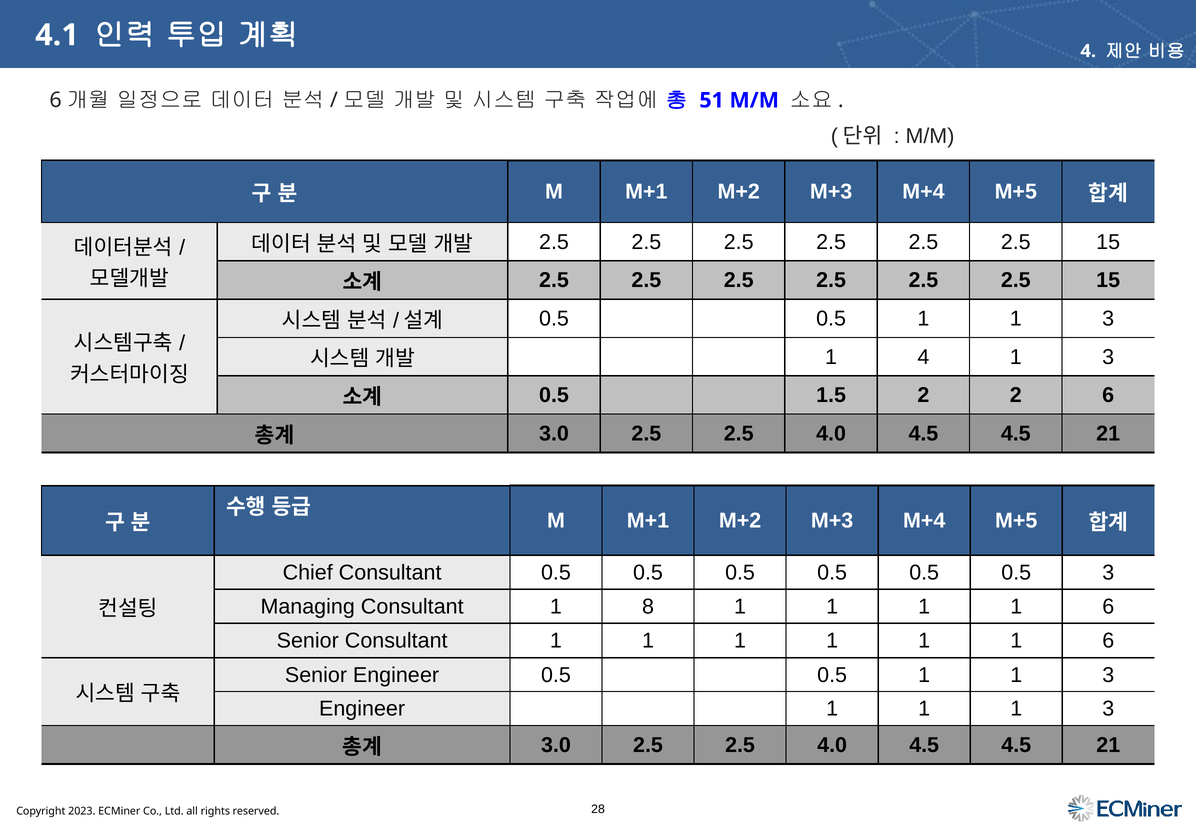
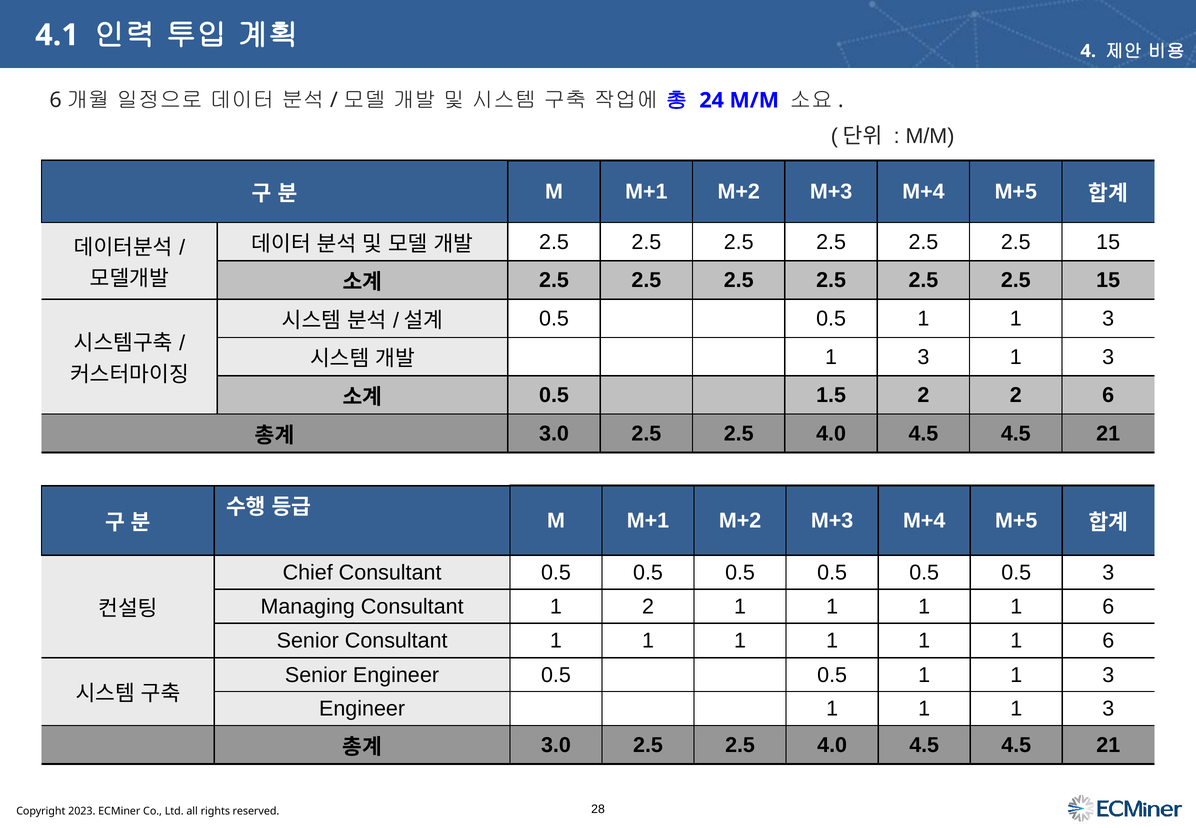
51: 51 -> 24 (712, 100)
4: 4 -> 3 (923, 357)
1 8: 8 -> 2 (648, 607)
